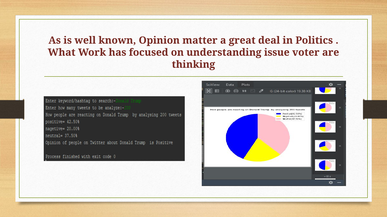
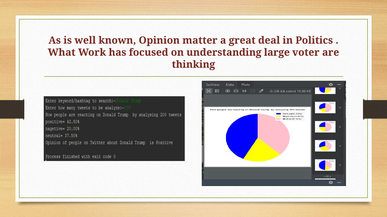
issue: issue -> large (277, 53)
